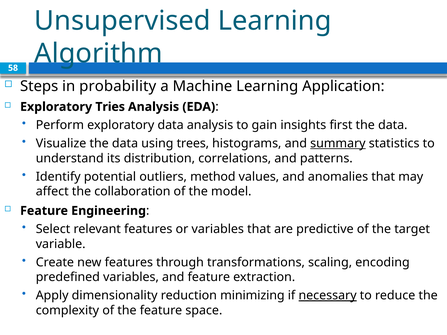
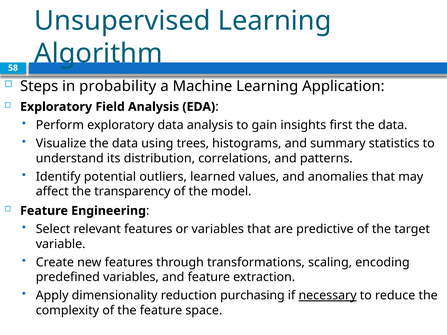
Tries: Tries -> Field (110, 107)
summary underline: present -> none (338, 144)
method: method -> learned (213, 177)
collaboration: collaboration -> transparency (132, 192)
minimizing: minimizing -> purchasing (252, 296)
